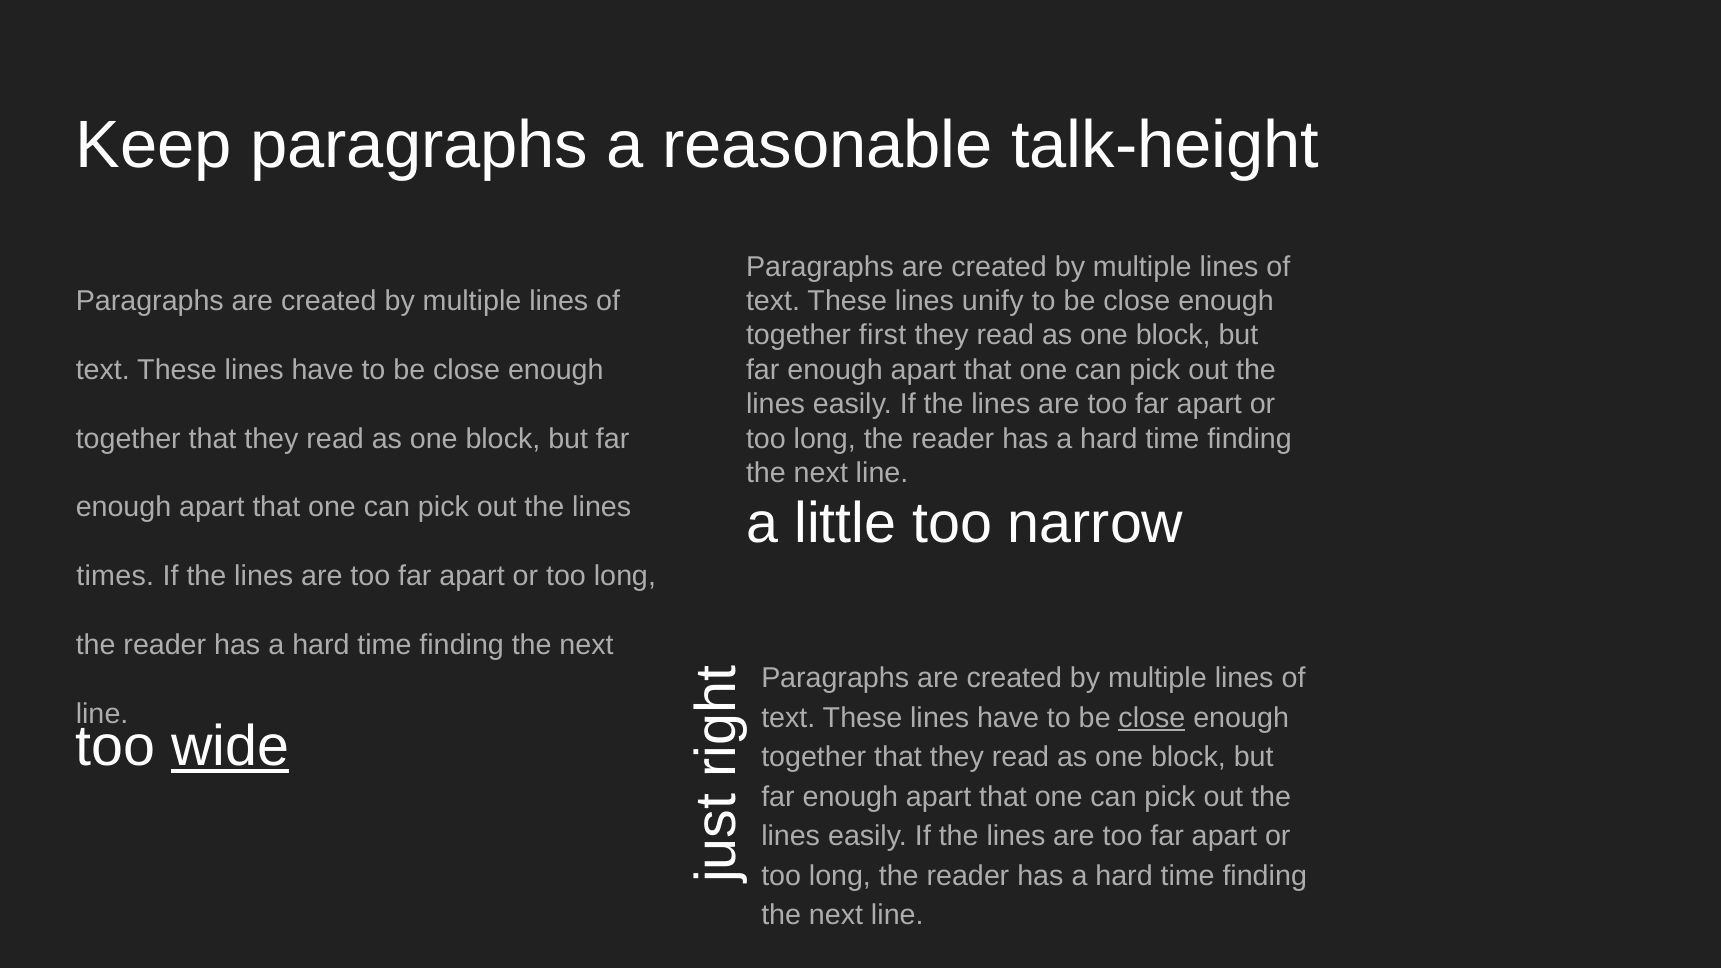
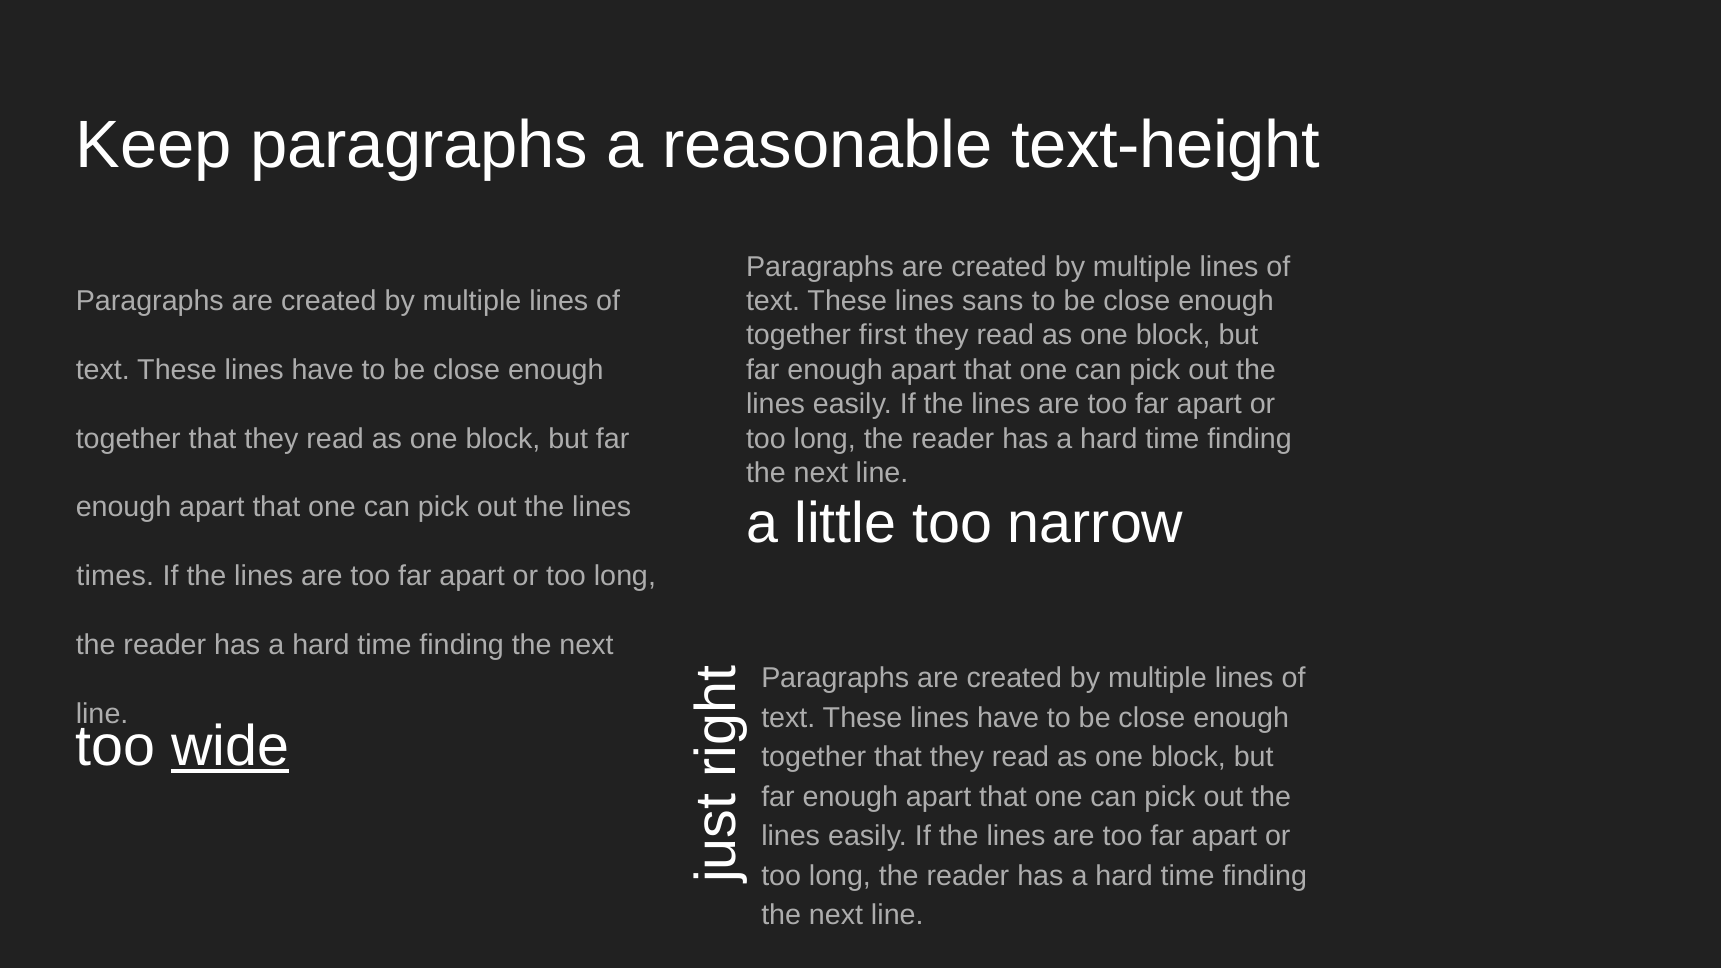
talk-height: talk-height -> text-height (1166, 146)
unify: unify -> sans (993, 301)
close underline: present -> none (1152, 718)
